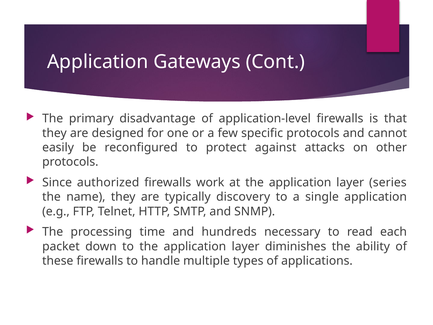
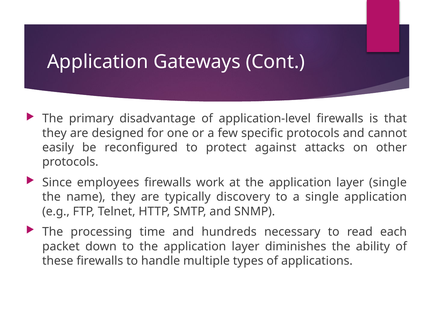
authorized: authorized -> employees (108, 182)
layer series: series -> single (388, 182)
